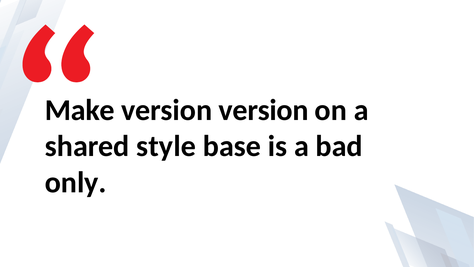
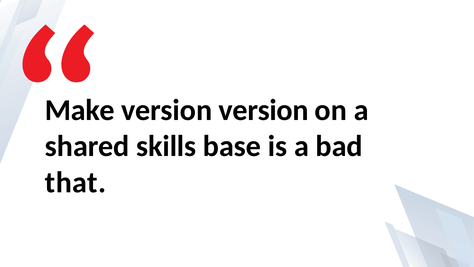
style: style -> skills (166, 146)
only: only -> that (76, 182)
